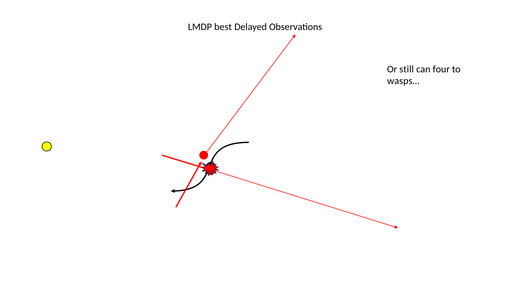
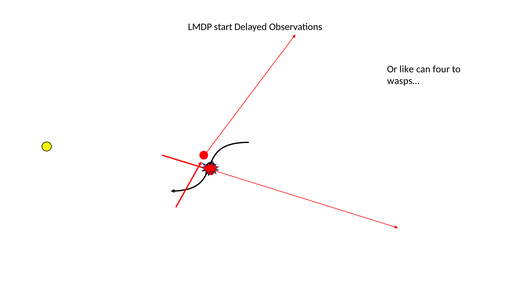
best: best -> start (223, 27)
still: still -> like (407, 69)
